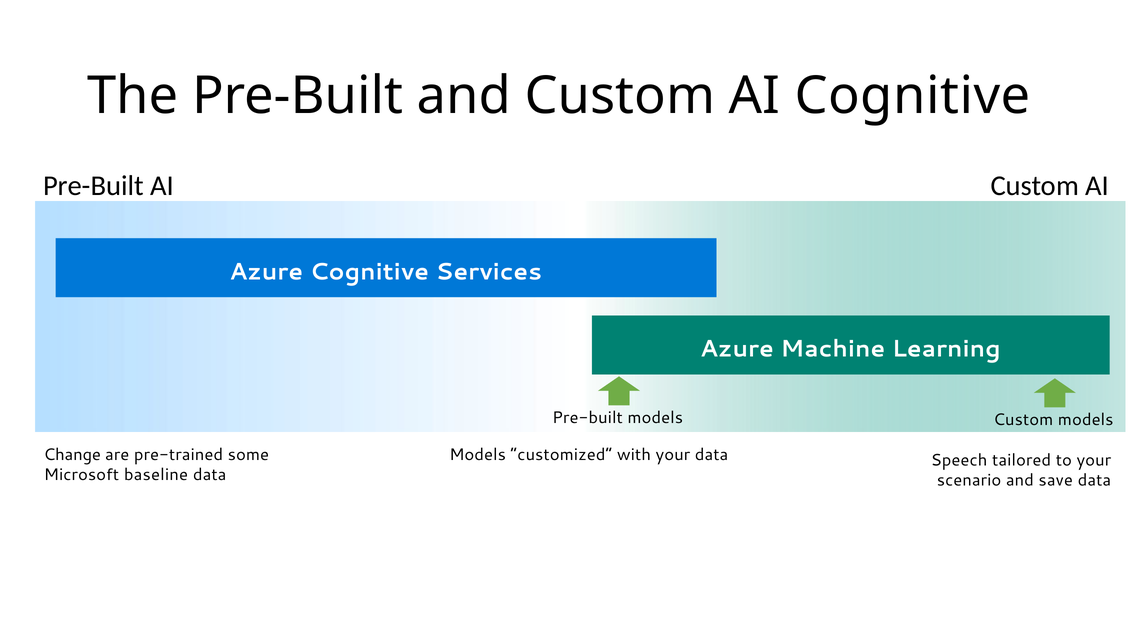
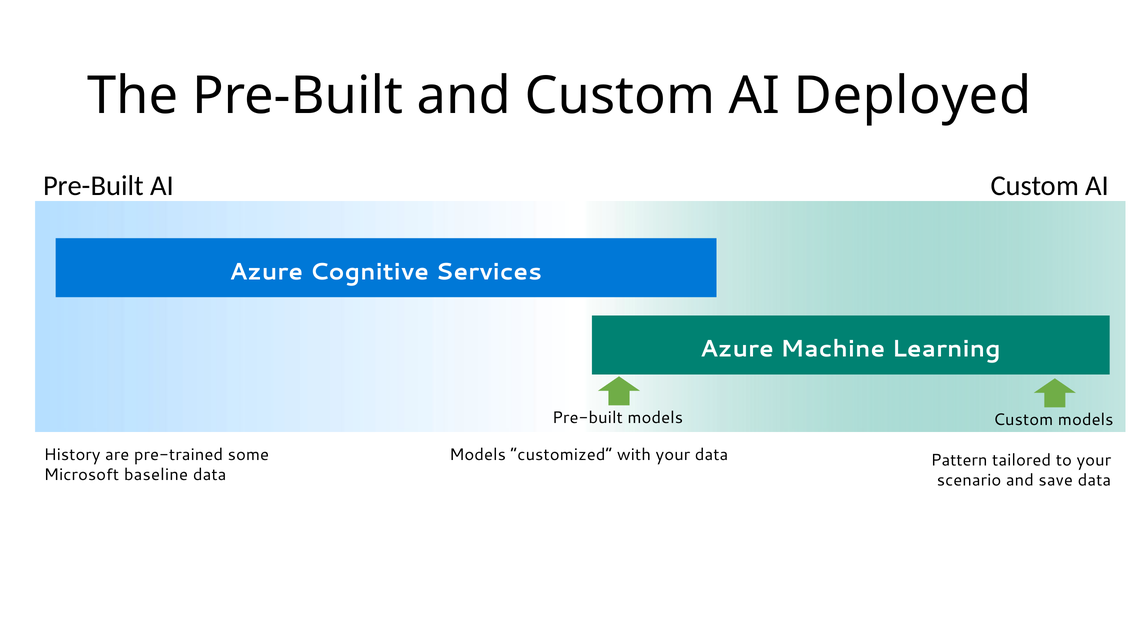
AI Cognitive: Cognitive -> Deployed (913, 96)
Change: Change -> History (72, 455)
Speech: Speech -> Pattern (959, 460)
